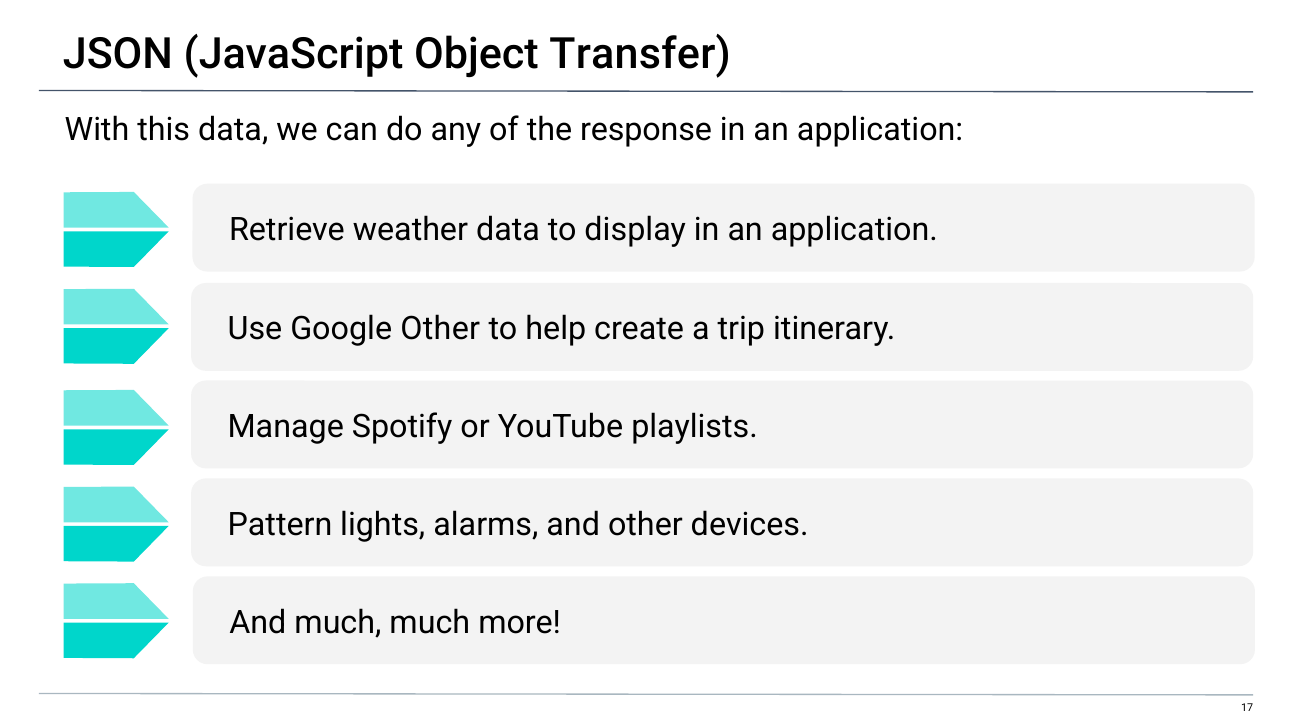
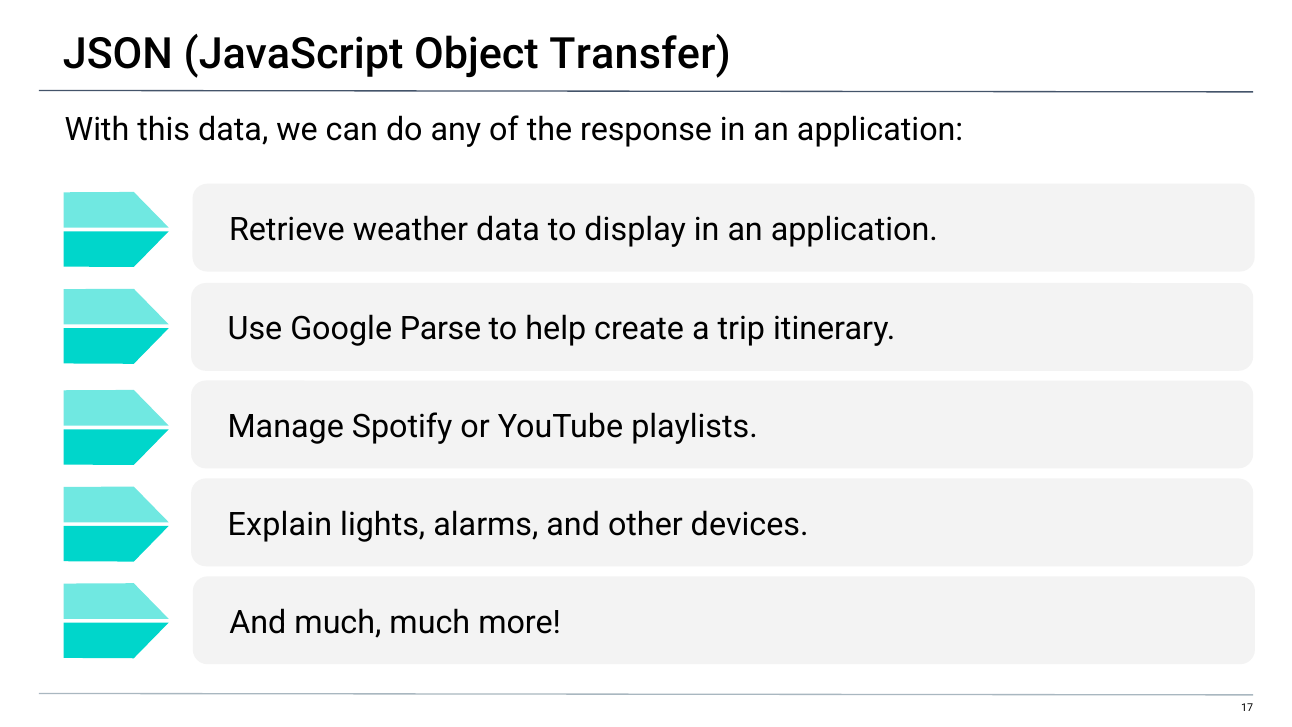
Google Other: Other -> Parse (441, 329)
Pattern: Pattern -> Explain (280, 524)
